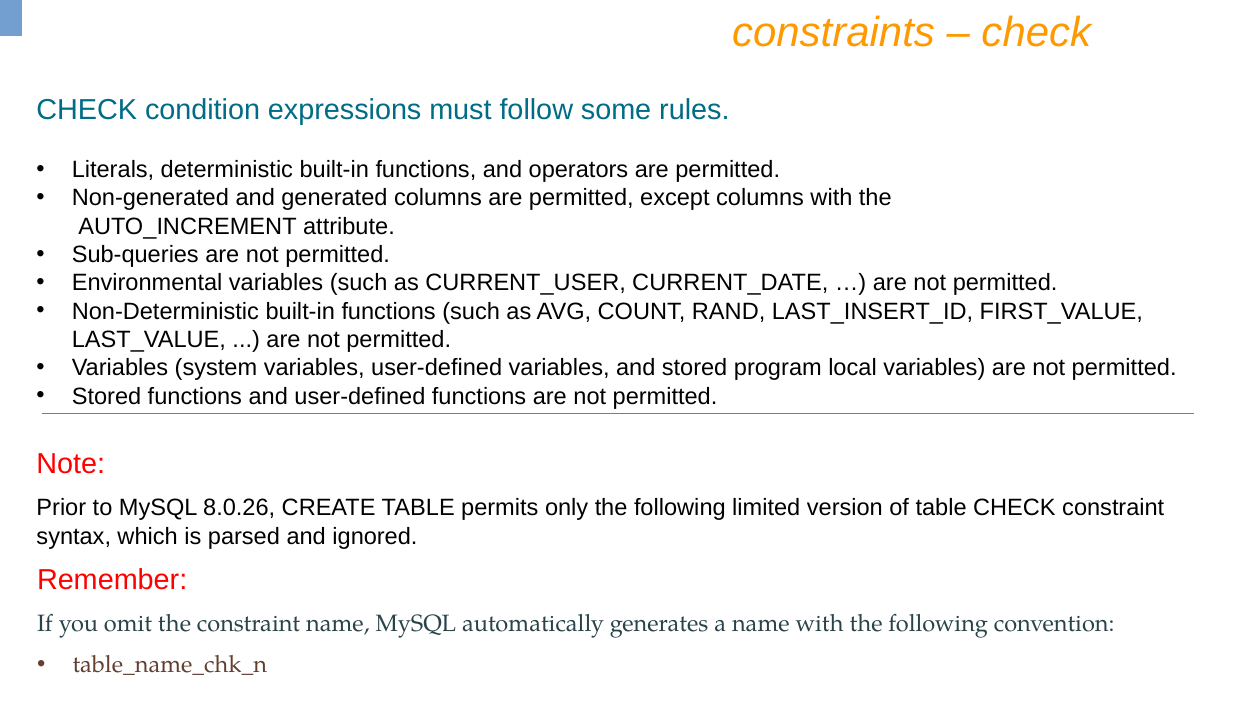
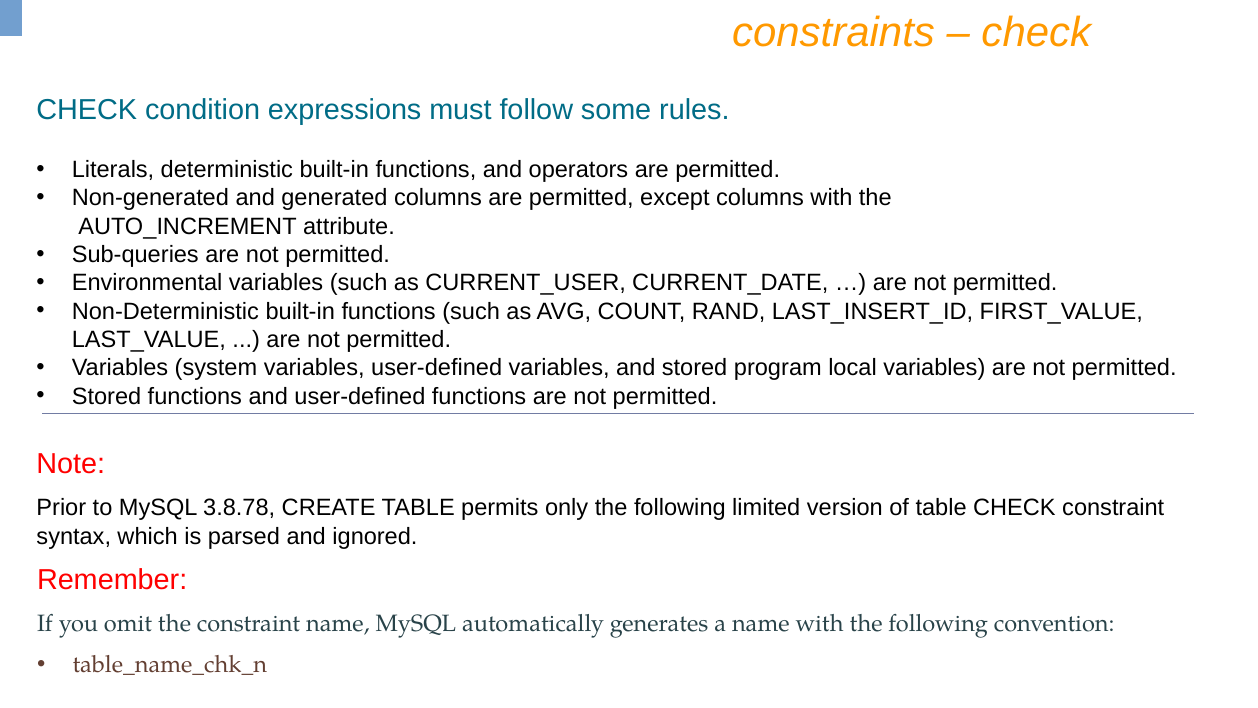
8.0.26: 8.0.26 -> 3.8.78 (239, 508)
